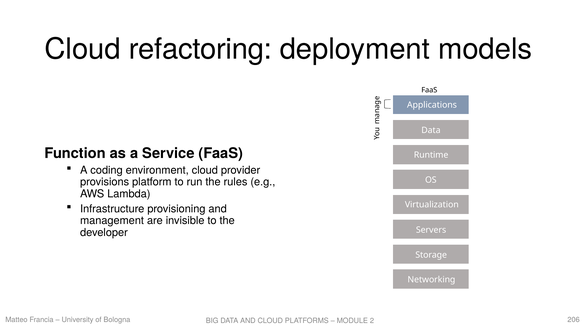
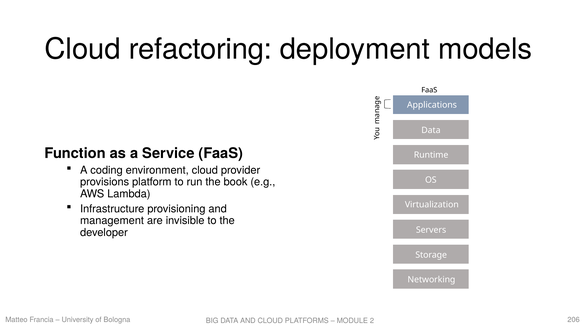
rules: rules -> book (236, 182)
